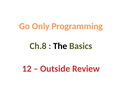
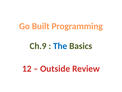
Only: Only -> Built (41, 26)
Ch.8: Ch.8 -> Ch.9 (38, 46)
The colour: black -> blue (60, 46)
